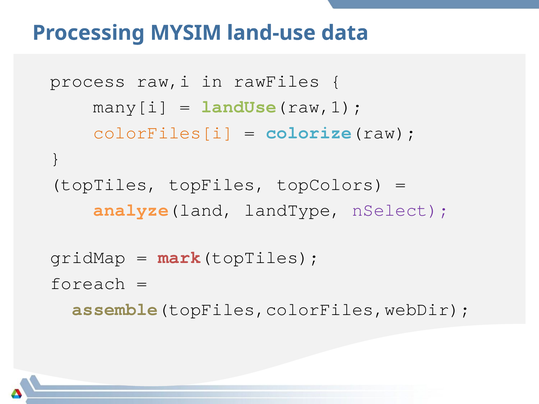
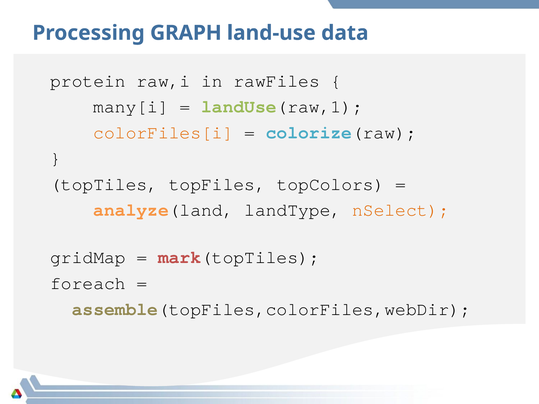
MYSIM: MYSIM -> GRAPH (186, 33)
process: process -> protein (88, 81)
nSelect colour: purple -> orange (401, 210)
